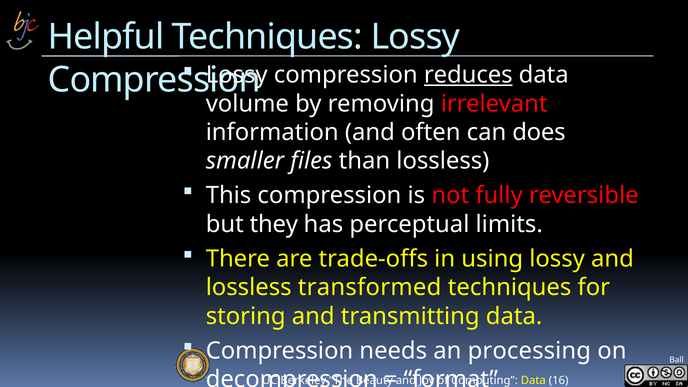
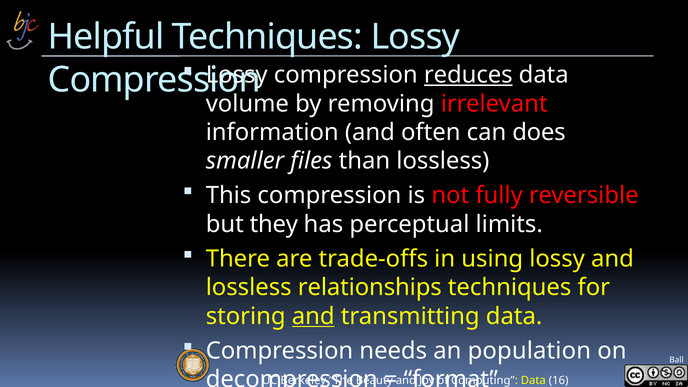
transformed: transformed -> relationships (370, 288)
and underline: none -> present (313, 316)
processing: processing -> population (529, 351)
